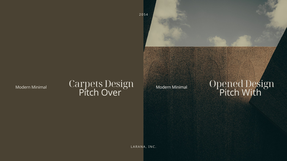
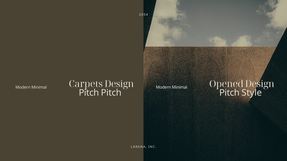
Over: Over -> Pitch (111, 93)
With: With -> Style (252, 93)
